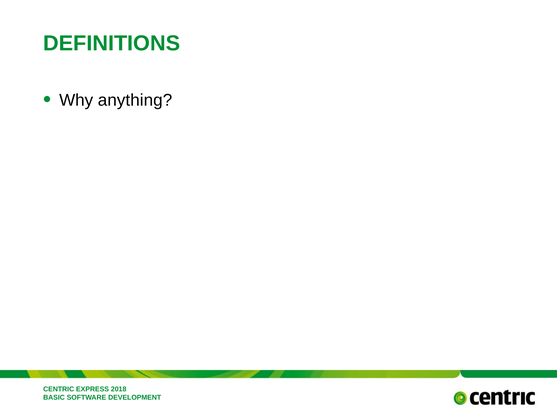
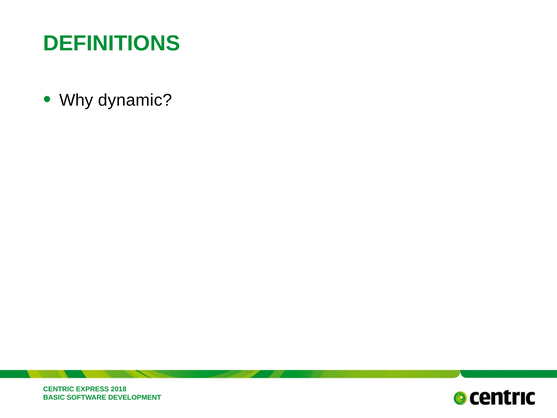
anything: anything -> dynamic (135, 100)
